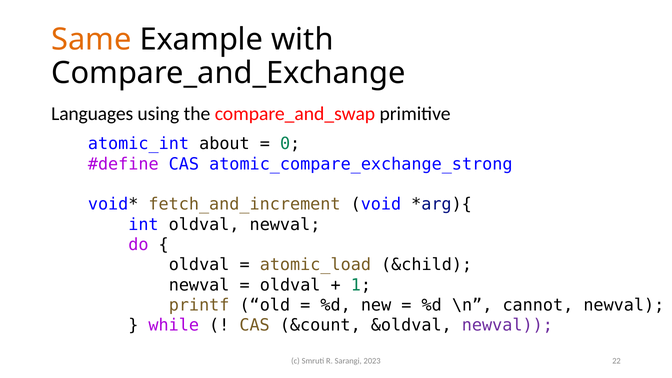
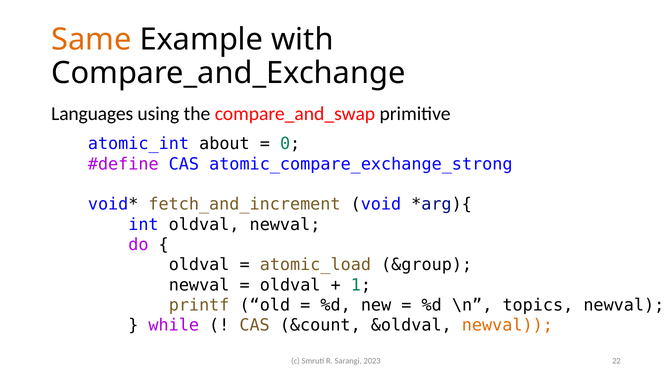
&child: &child -> &group (427, 265)
cannot: cannot -> topics (538, 305)
newval colour: purple -> orange (507, 325)
